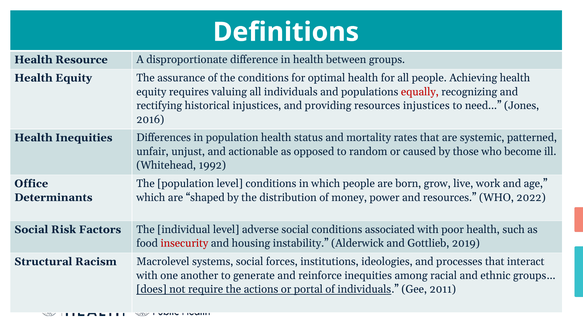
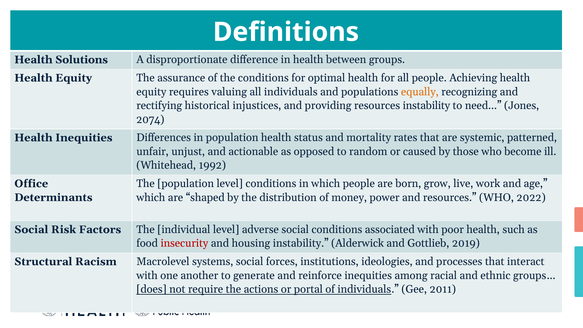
Resource: Resource -> Solutions (82, 60)
equally colour: red -> orange (420, 92)
resources injustices: injustices -> instability (426, 106)
2016: 2016 -> 2074 (150, 119)
